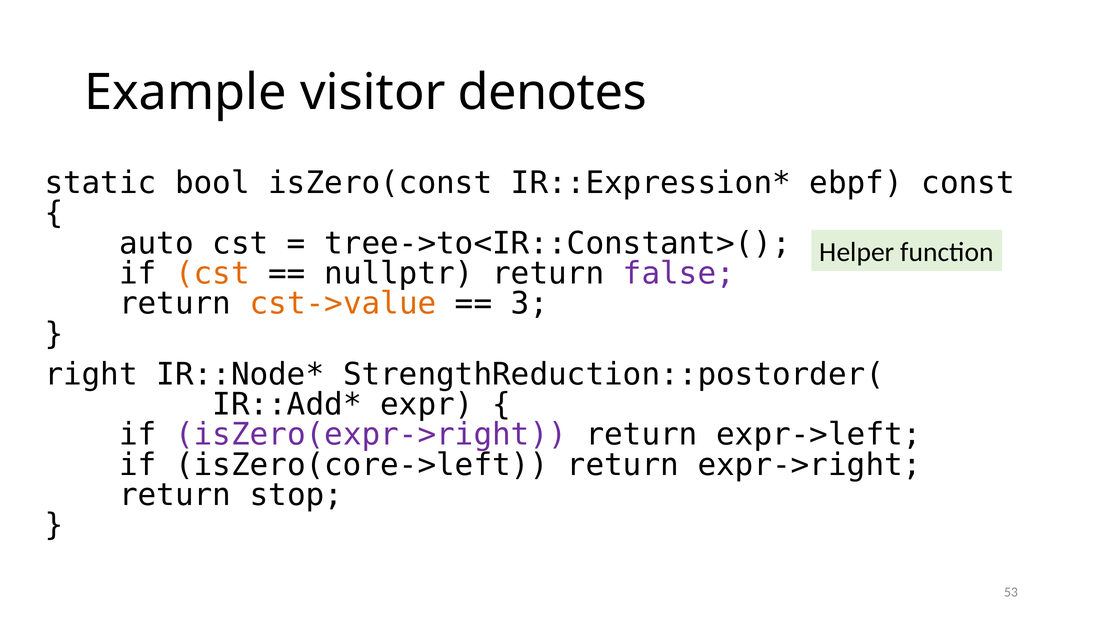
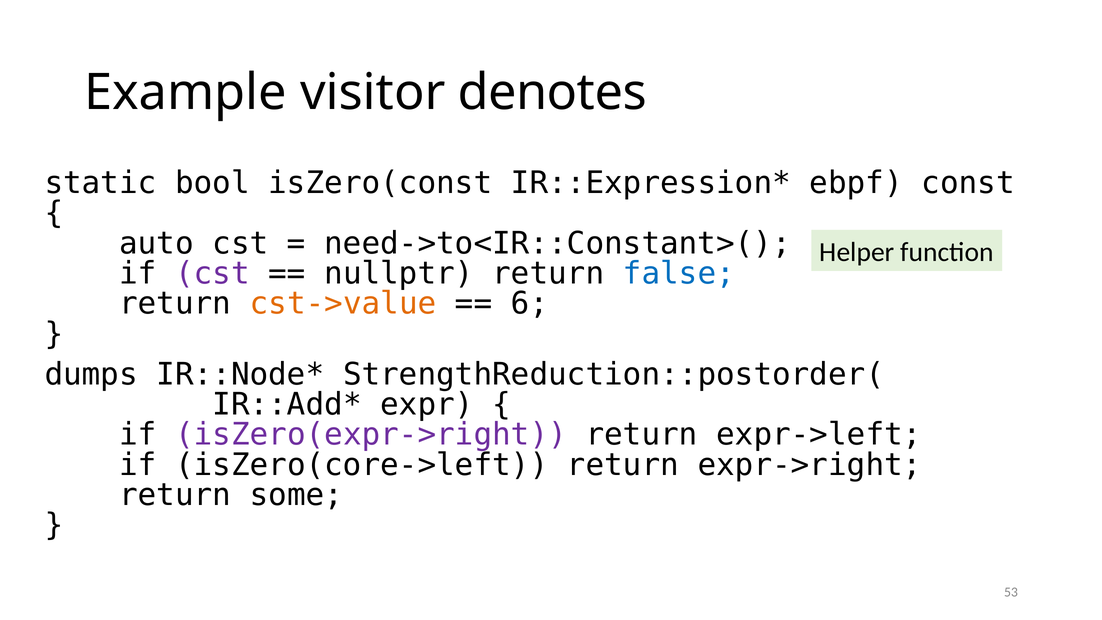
tree->to<IR::Constant>(: tree->to<IR::Constant>( -> need->to<IR::Constant>( (558, 243)
cst colour: orange -> purple (212, 274)
false colour: purple -> blue (679, 274)
3: 3 -> 6 (530, 304)
right: right -> dumps (91, 374)
stop: stop -> some (296, 495)
